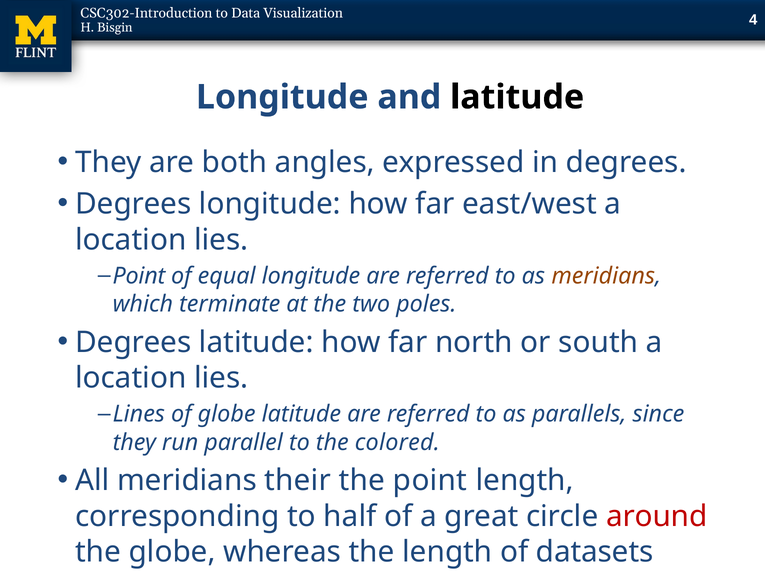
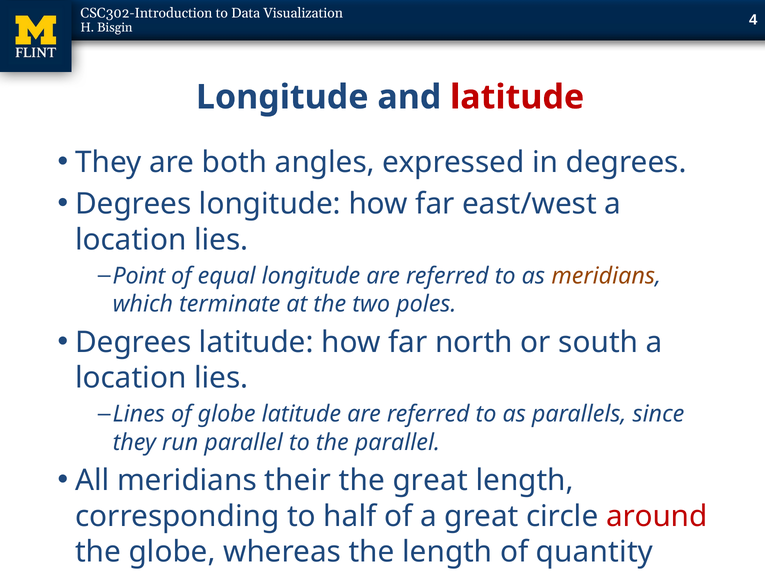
latitude colour: black -> red (517, 97)
the colored: colored -> parallel (397, 442)
the point: point -> great (430, 480)
datasets: datasets -> quantity (595, 552)
